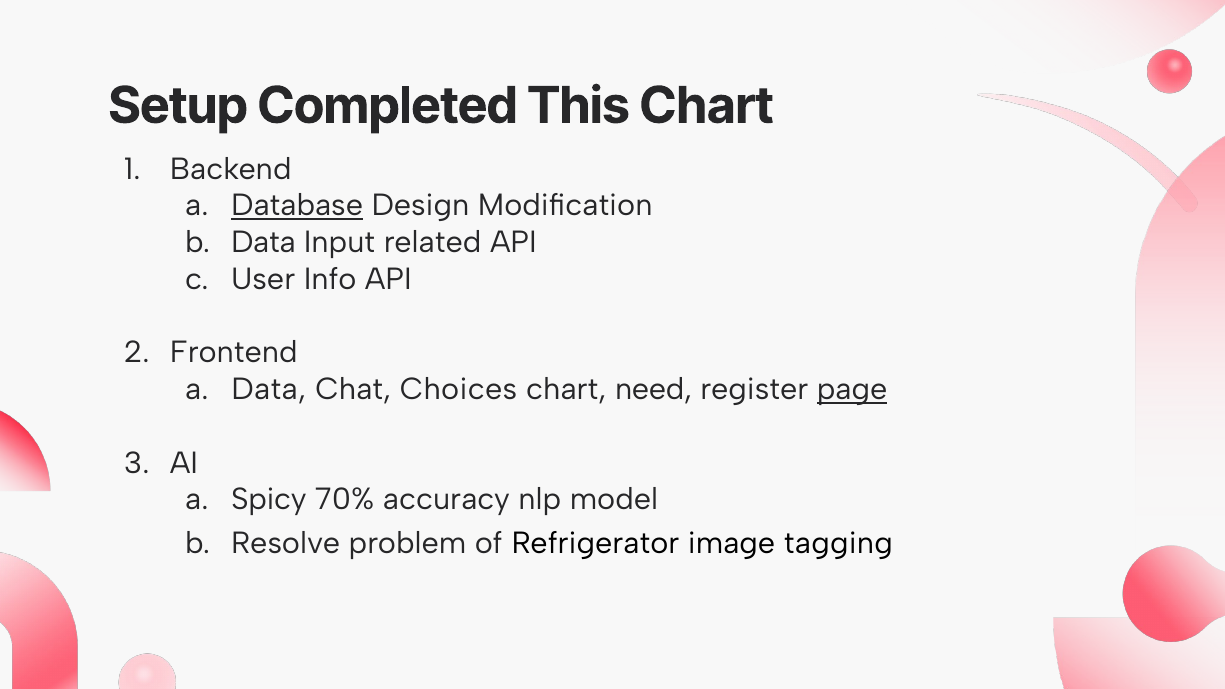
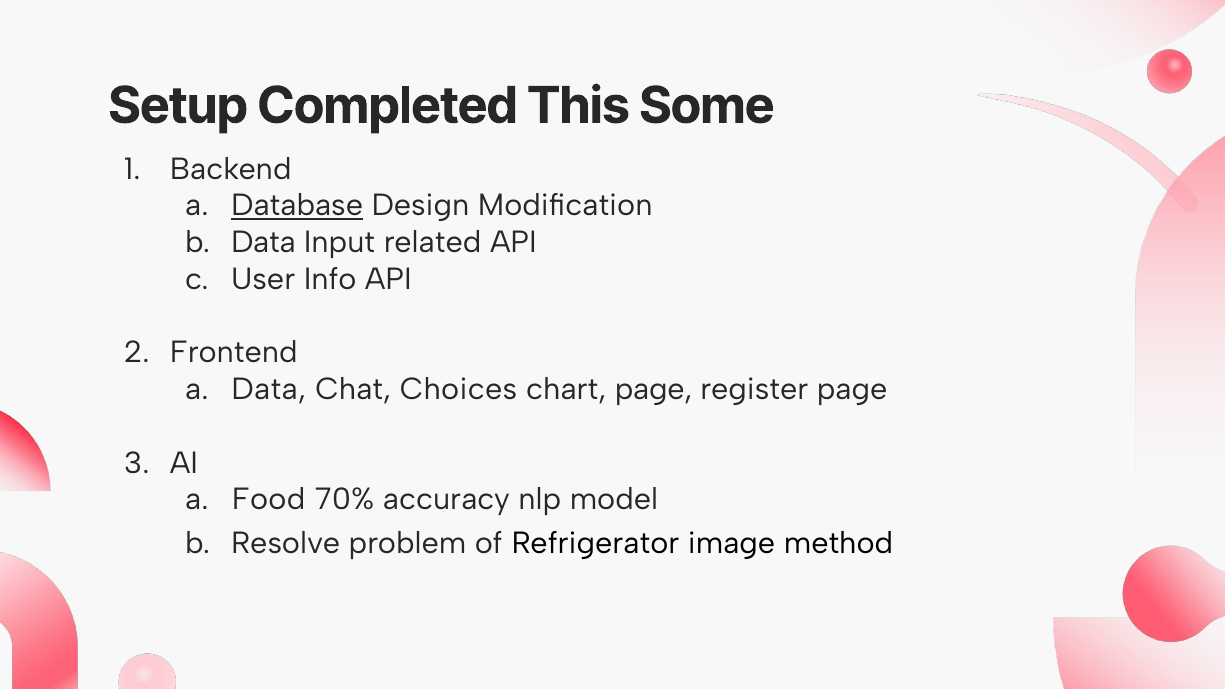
This Chart: Chart -> Some (707, 106)
chart need: need -> page (654, 390)
page underline: present -> none (852, 390)
Spicy: Spicy -> Food (269, 500)
tagging: tagging -> method (839, 543)
